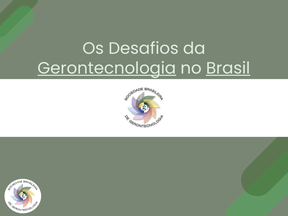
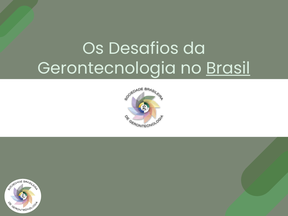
Gerontecnologia underline: present -> none (107, 68)
